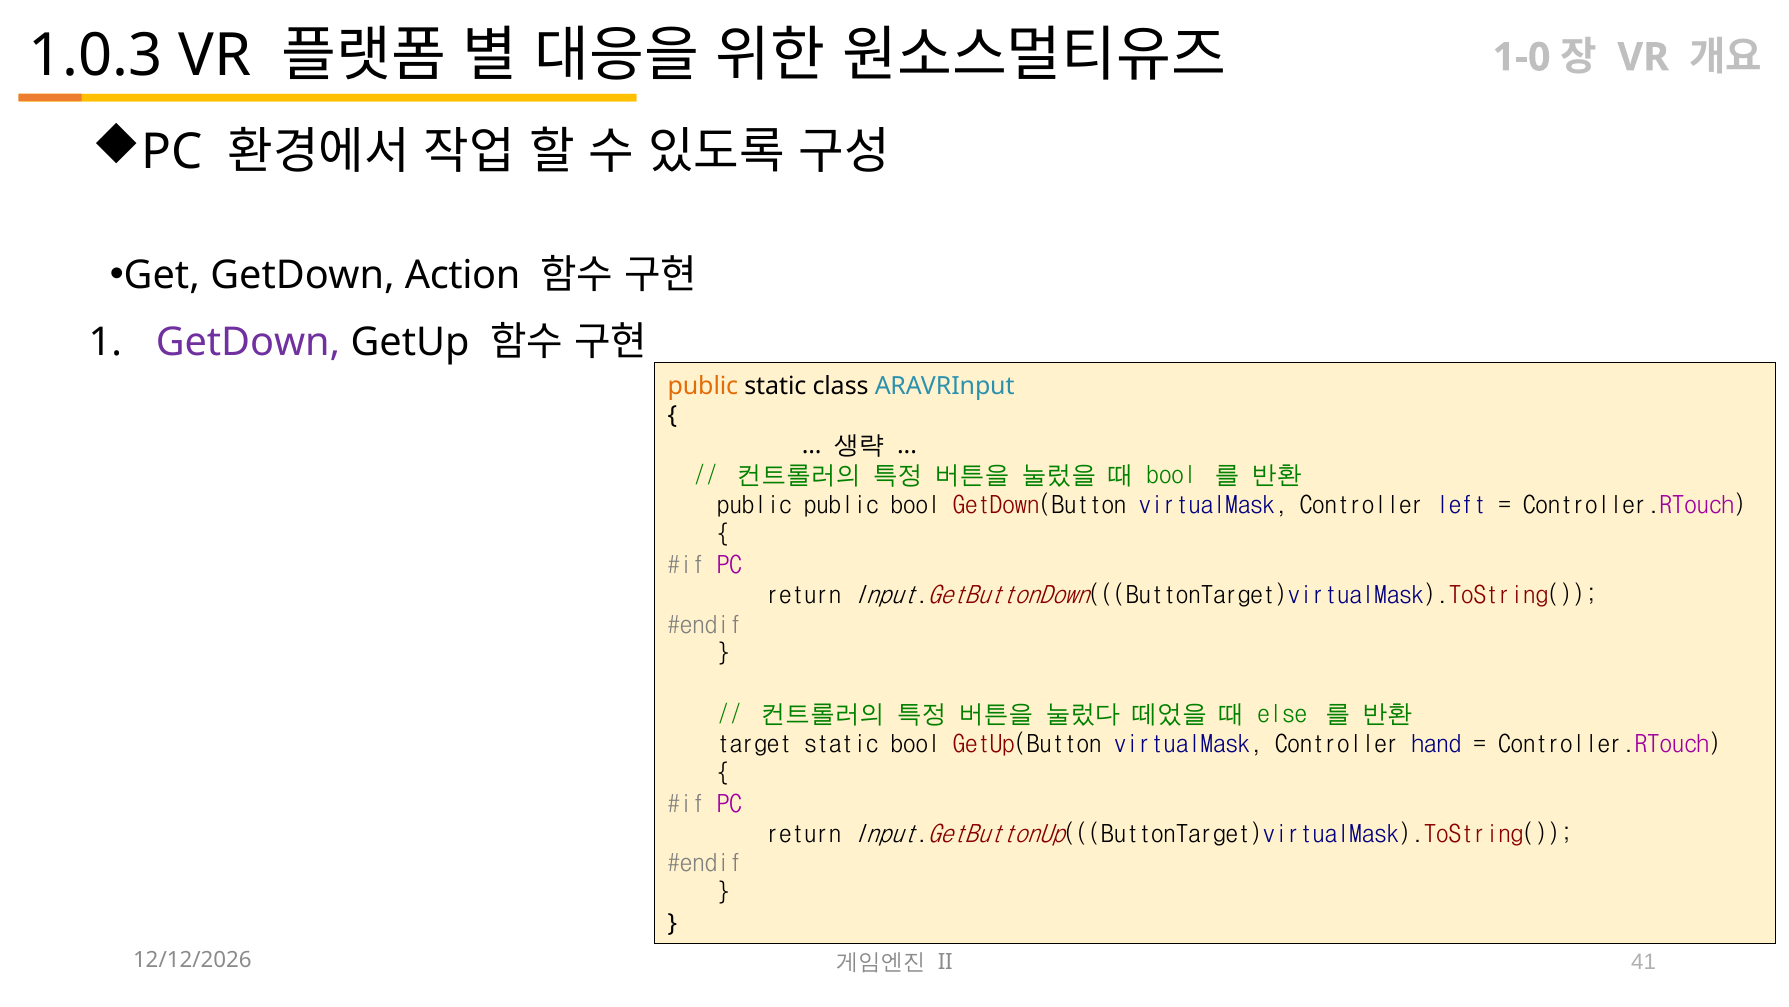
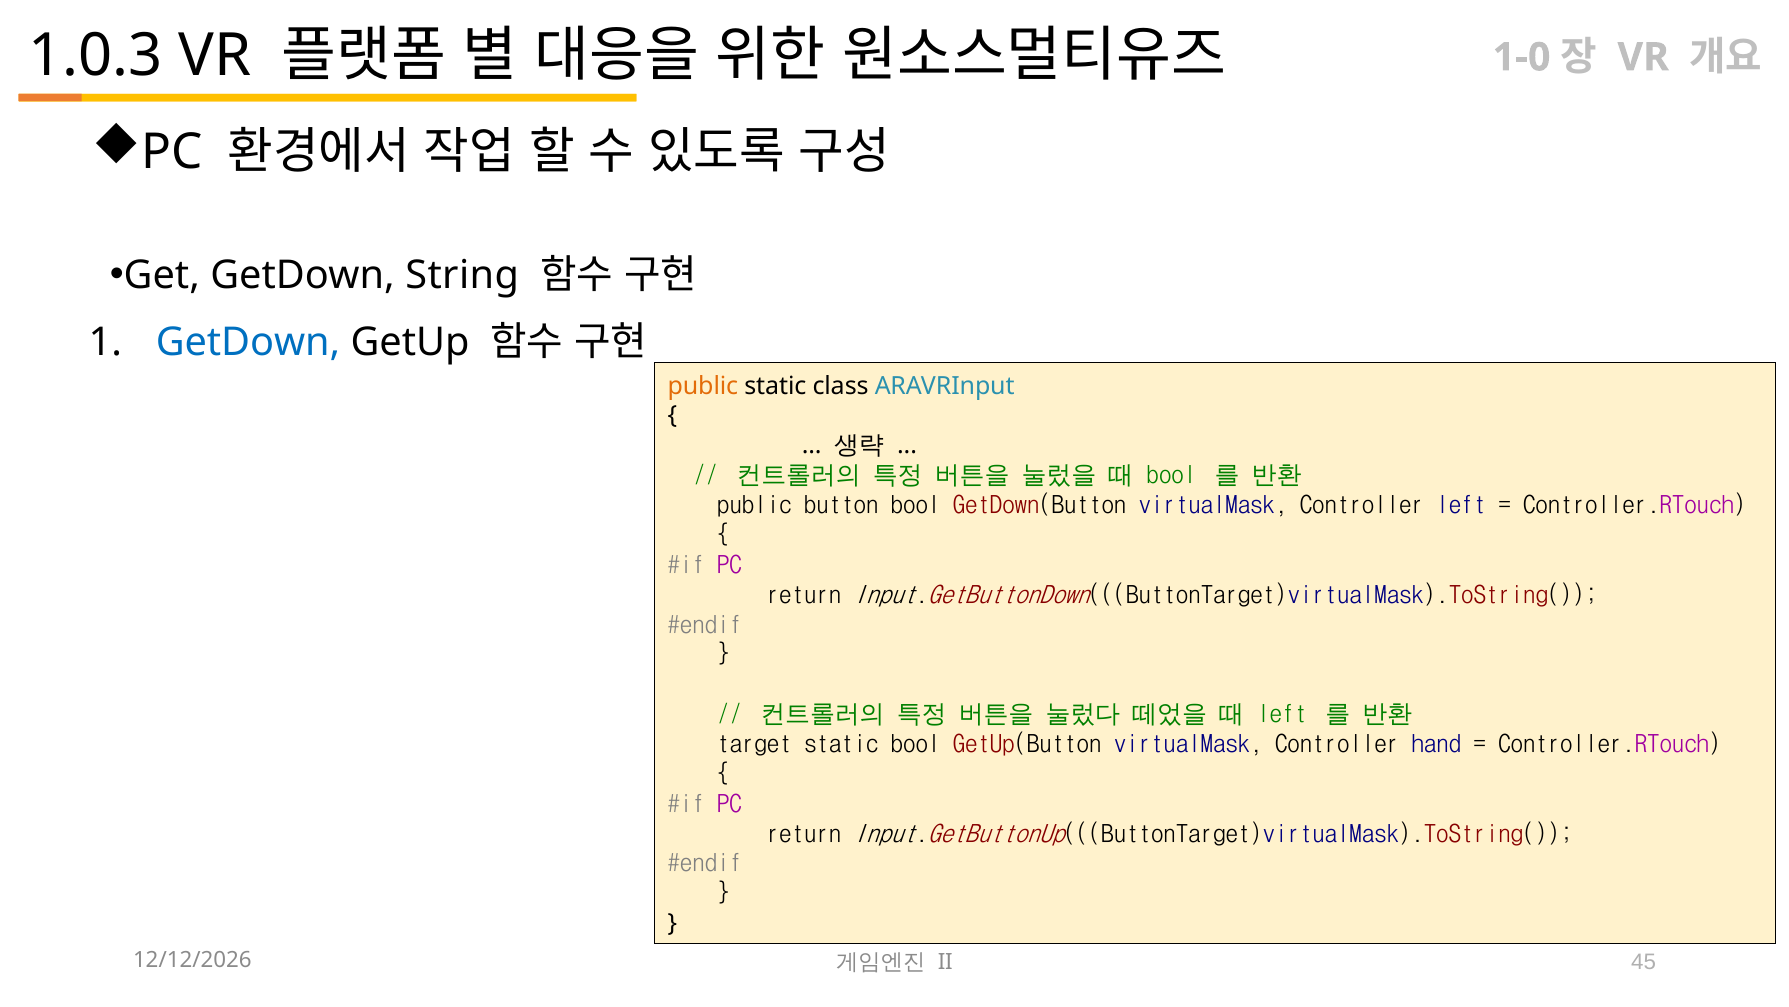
Action: Action -> String (462, 275)
GetDown colour: purple -> blue (248, 343)
public public: public -> button (841, 505)
else: else -> left (1282, 714)
41: 41 -> 45 (1644, 961)
